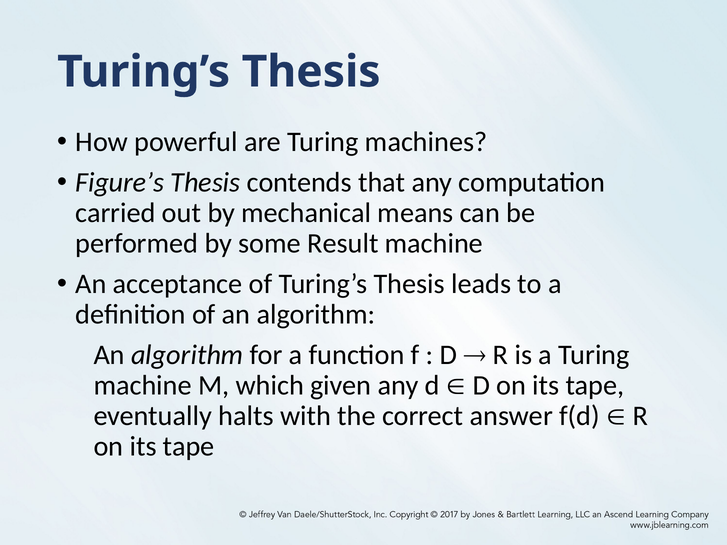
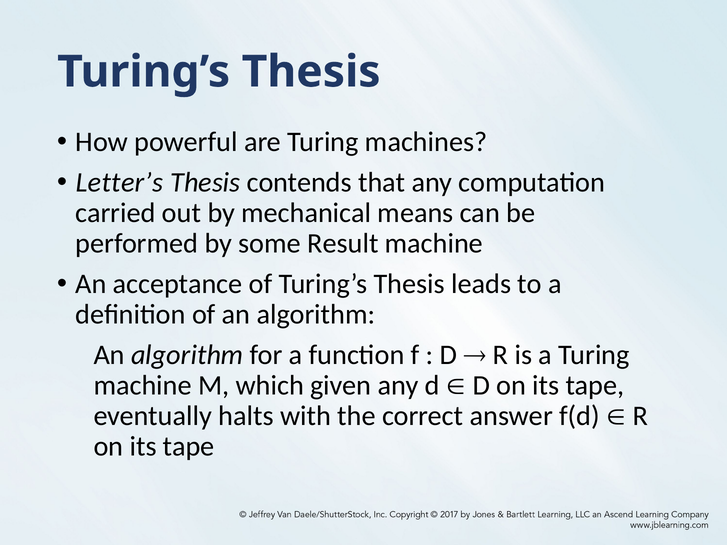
Figure’s: Figure’s -> Letter’s (120, 183)
